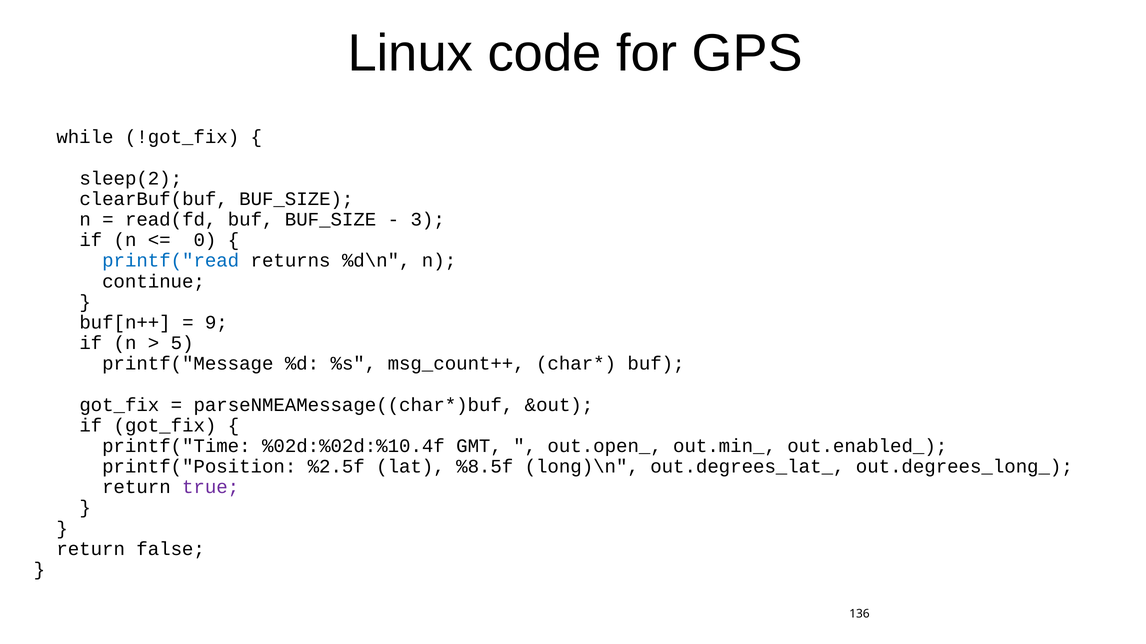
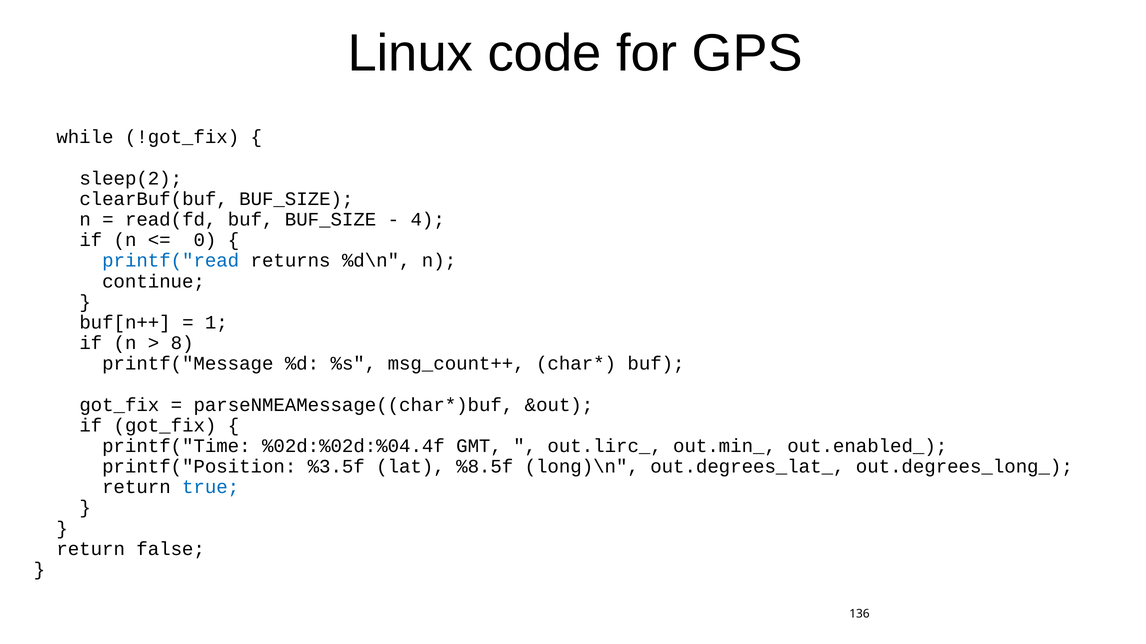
3: 3 -> 4 (428, 220)
9: 9 -> 1 (216, 323)
5: 5 -> 8 (182, 343)
%02d:%02d:%10.4f: %02d:%02d:%10.4f -> %02d:%02d:%04.4f (353, 446)
out.open_: out.open_ -> out.lirc_ (605, 446)
%2.5f: %2.5f -> %3.5f (336, 467)
true colour: purple -> blue (211, 488)
